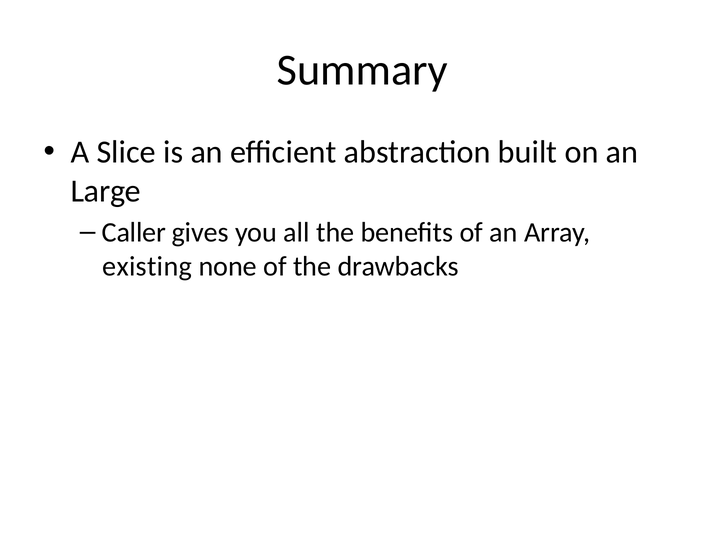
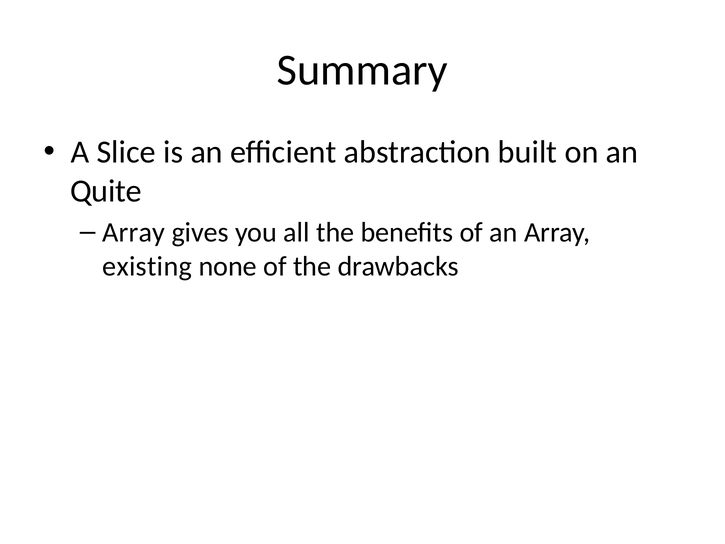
Large: Large -> Quite (106, 191)
Caller: Caller -> Array (134, 232)
